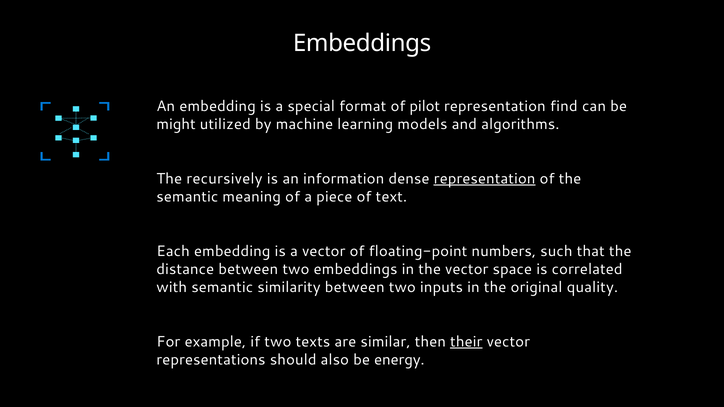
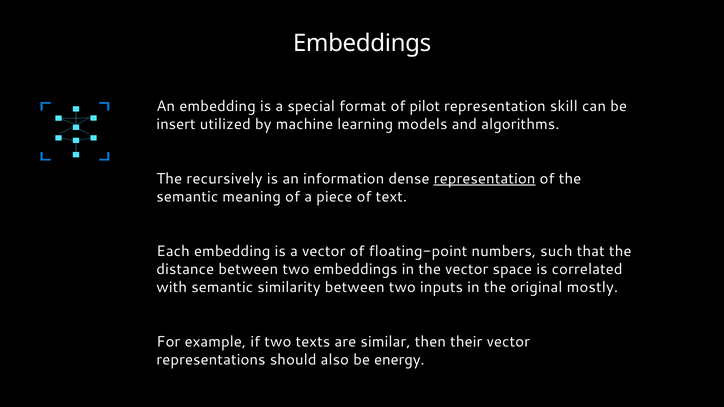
find: find -> skill (564, 106)
might: might -> insert (176, 124)
quality: quality -> mostly (592, 287)
their underline: present -> none (466, 342)
